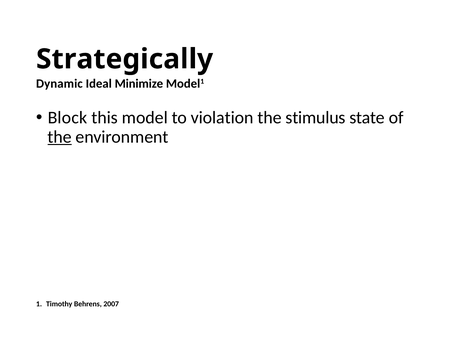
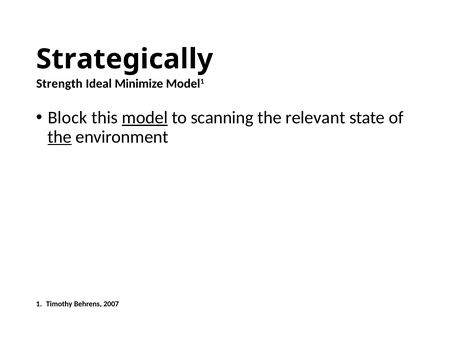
Dynamic: Dynamic -> Strength (59, 84)
model underline: none -> present (145, 118)
violation: violation -> scanning (222, 118)
stimulus: stimulus -> relevant (315, 118)
